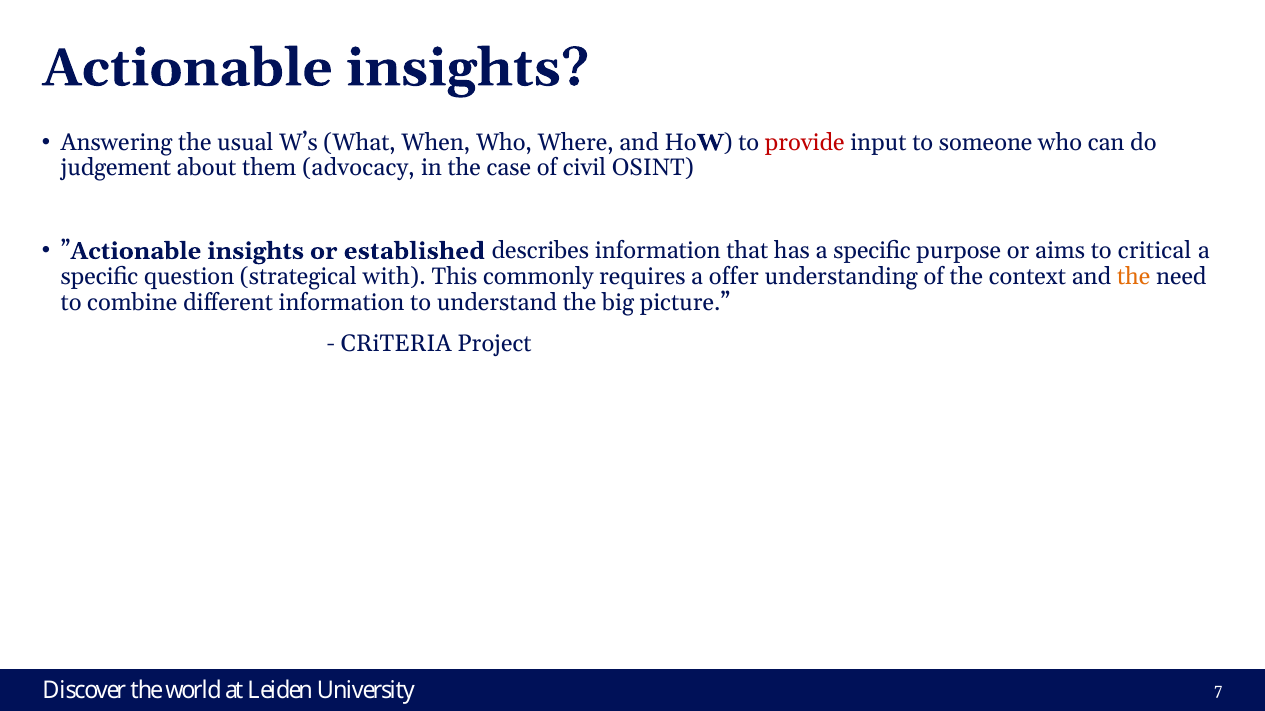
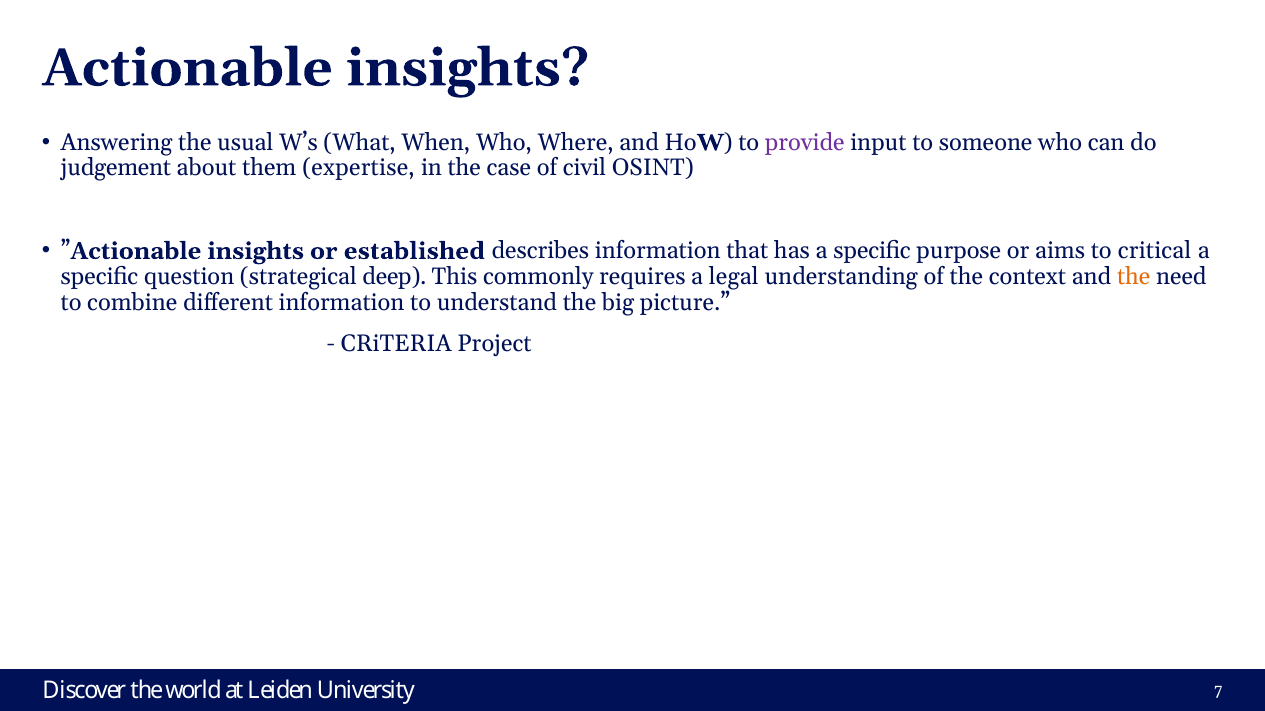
provide colour: red -> purple (805, 143)
advocacy: advocacy -> expertise (359, 168)
with: with -> deep (394, 277)
offer: offer -> legal (734, 277)
